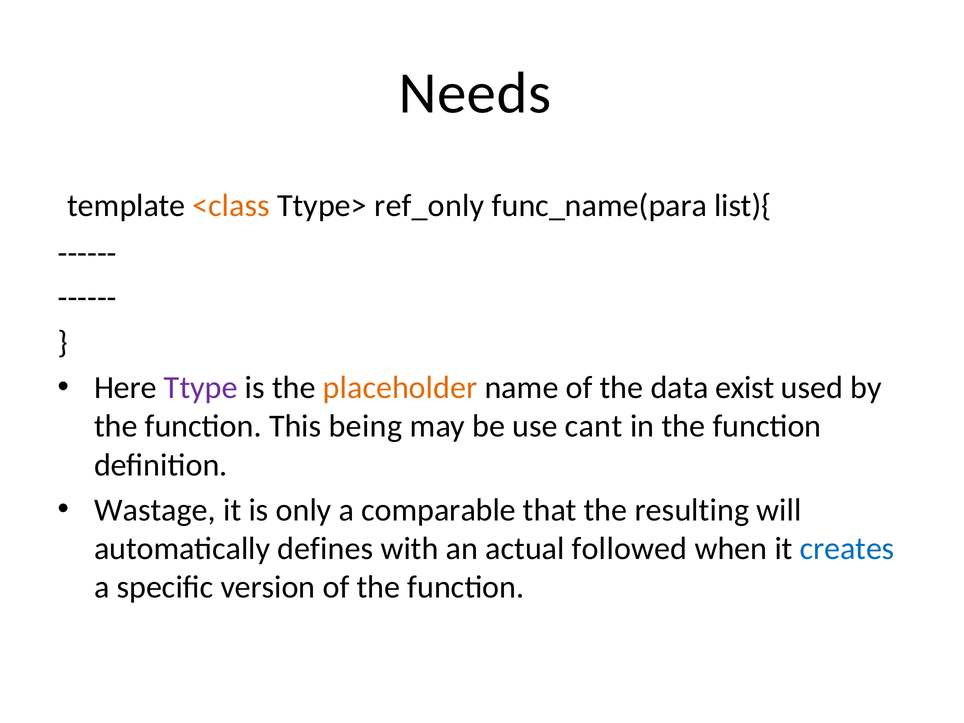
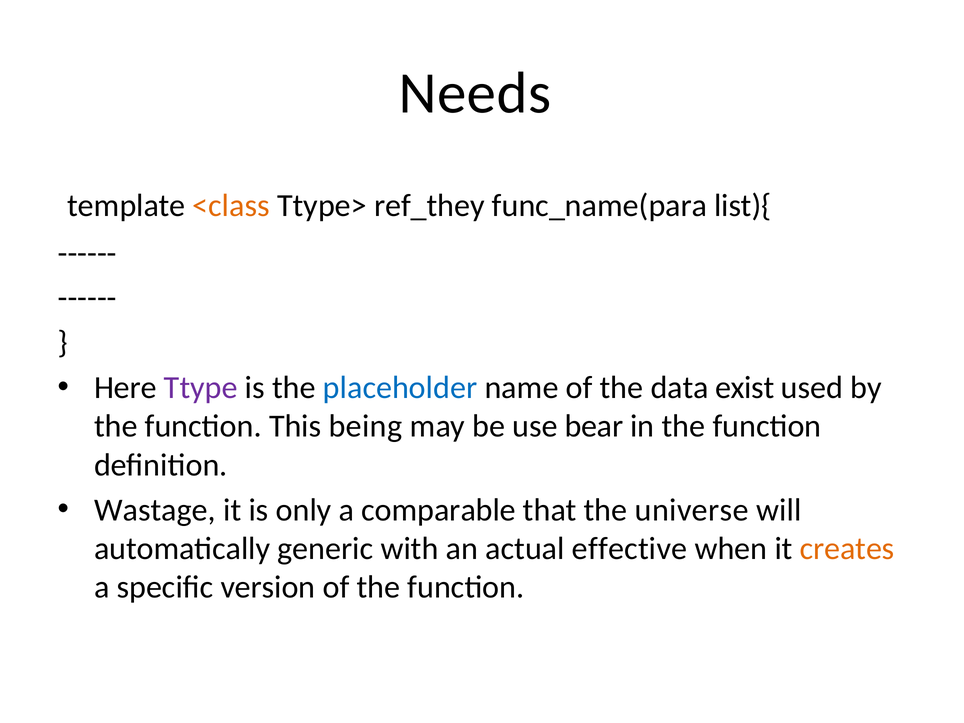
ref_only: ref_only -> ref_they (429, 206)
placeholder colour: orange -> blue (400, 388)
cant: cant -> bear (594, 426)
resulting: resulting -> universe (692, 510)
defines: defines -> generic (325, 548)
followed: followed -> effective (630, 548)
creates colour: blue -> orange (847, 548)
